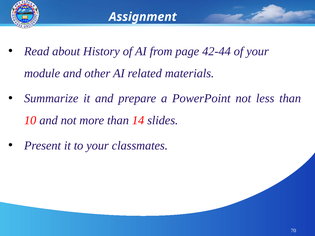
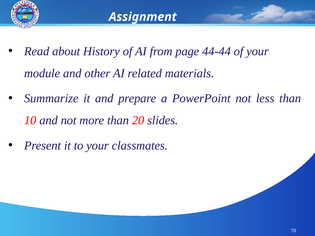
42-44: 42-44 -> 44-44 (217, 51)
14: 14 -> 20 (138, 121)
